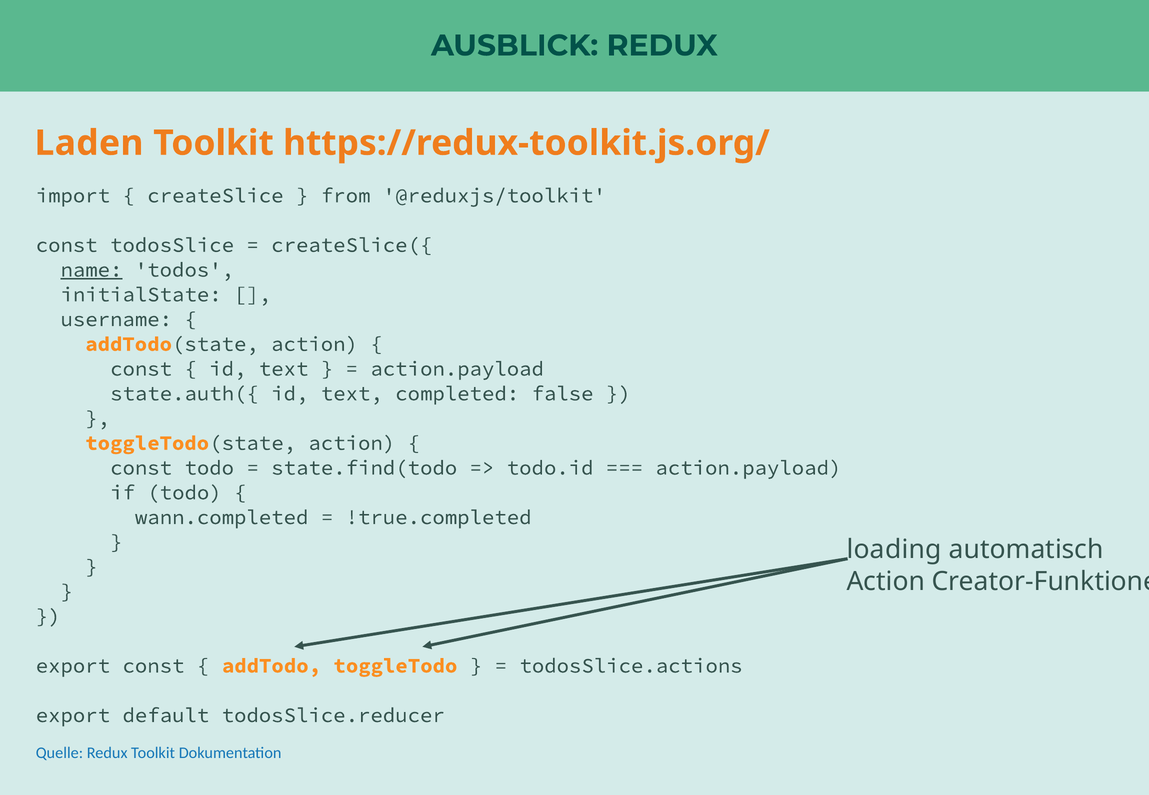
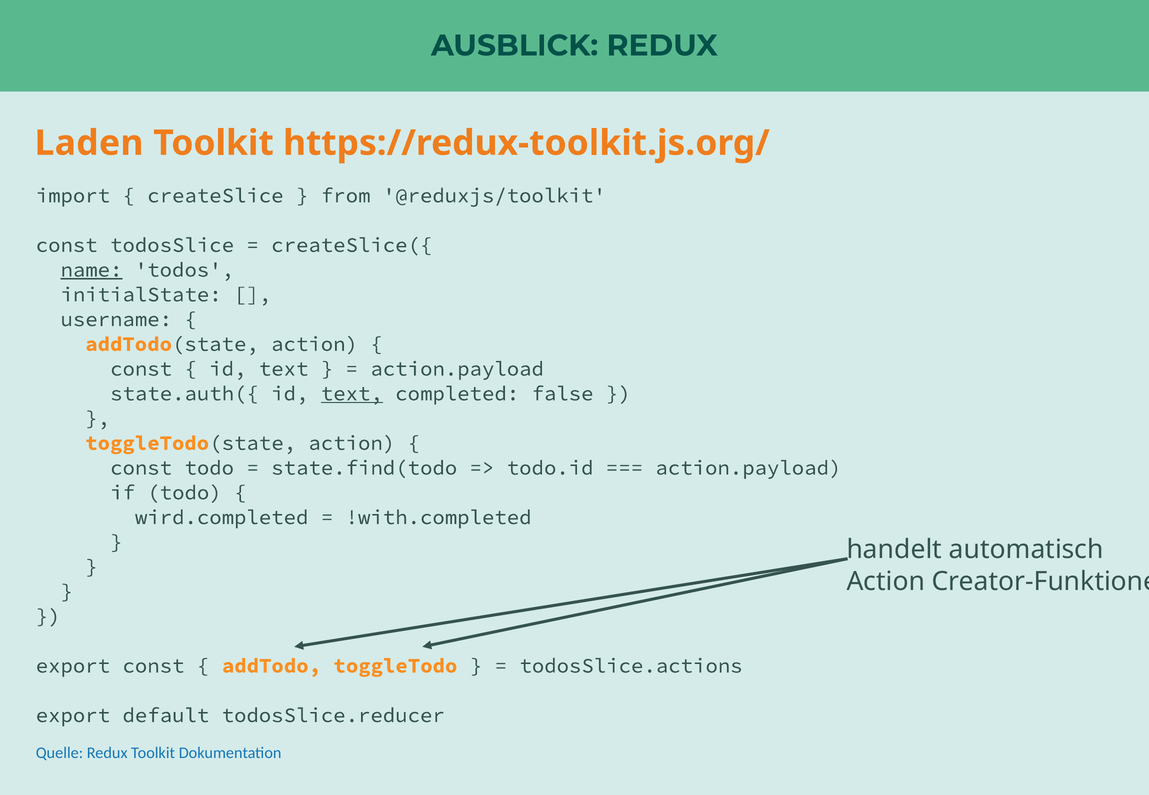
text underline: none -> present (352, 394)
wann.completed: wann.completed -> wird.completed (222, 518)
!true.completed: !true.completed -> !with.completed (439, 518)
loading: loading -> handelt (894, 550)
